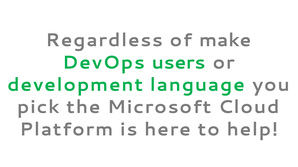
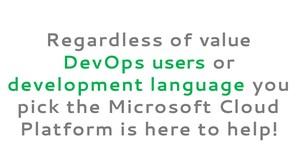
make: make -> value (225, 40)
